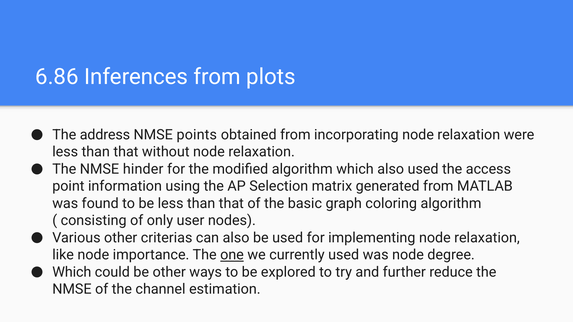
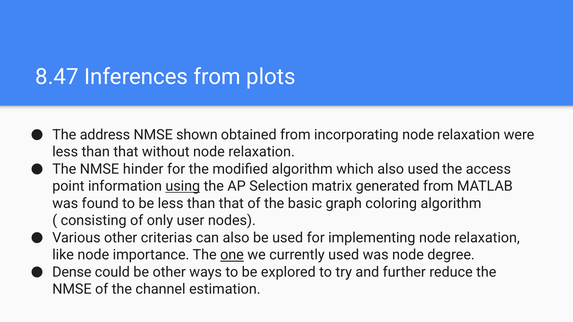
6.86: 6.86 -> 8.47 (57, 77)
points: points -> shown (197, 135)
using underline: none -> present (183, 186)
Which: Which -> Dense (72, 272)
